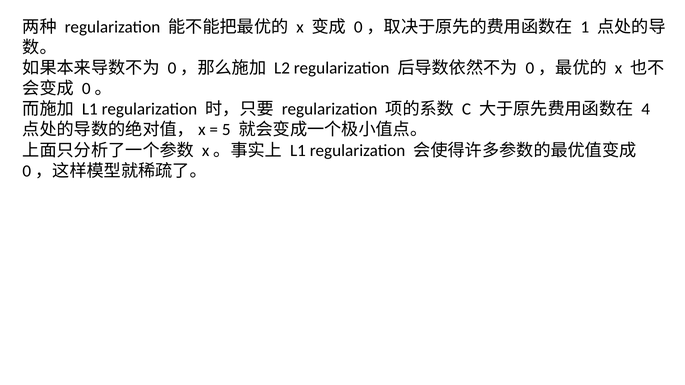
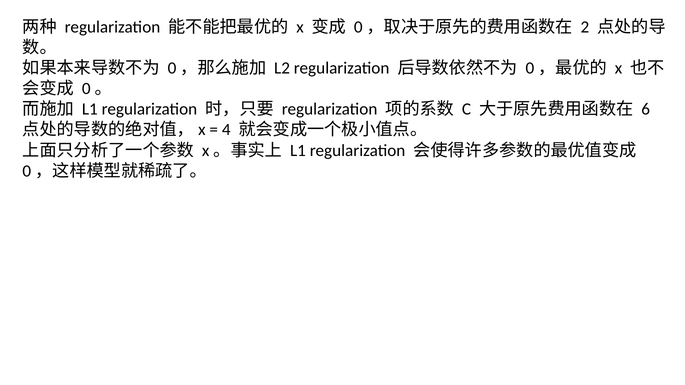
1: 1 -> 2 (585, 27)
4: 4 -> 6 (646, 109)
5: 5 -> 4 (226, 130)
